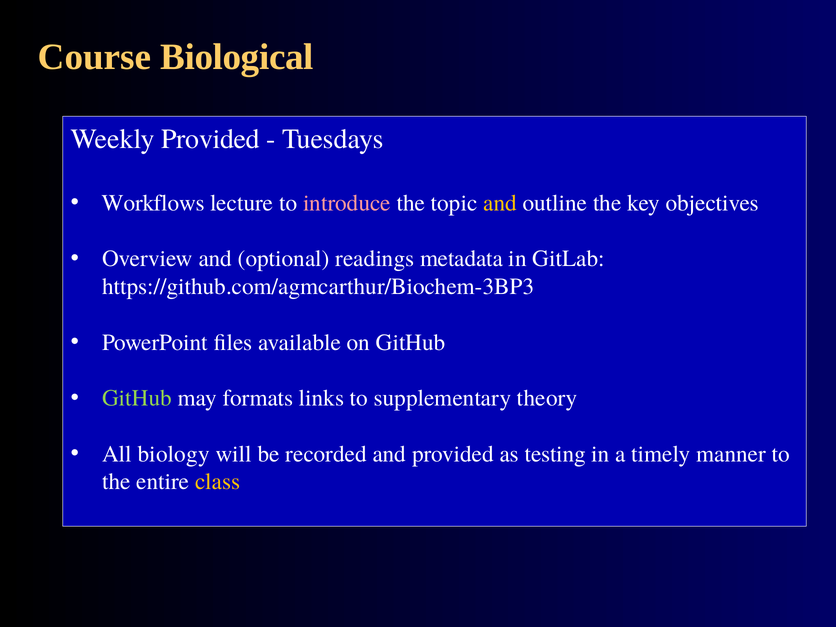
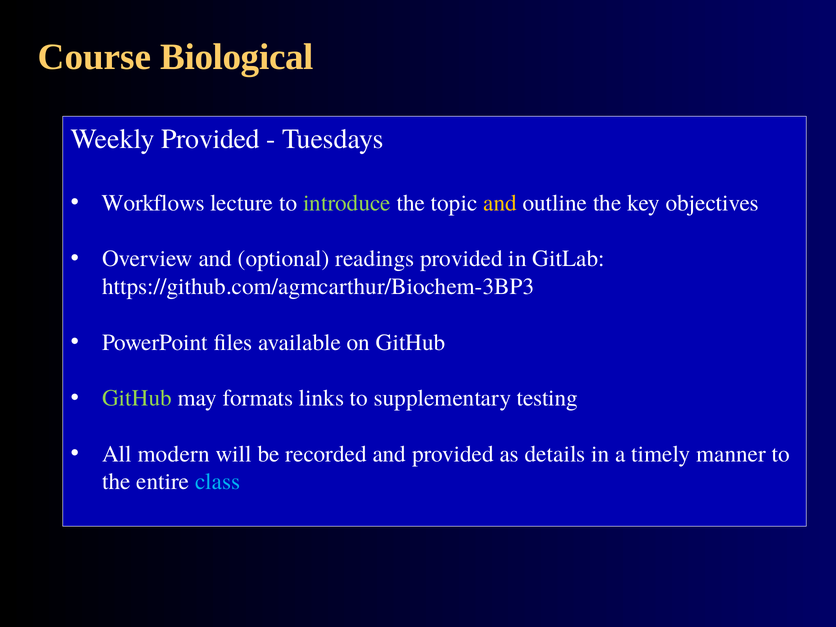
introduce colour: pink -> light green (347, 203)
readings metadata: metadata -> provided (461, 259)
theory: theory -> testing (547, 398)
biology: biology -> modern (174, 454)
testing: testing -> details (555, 454)
class colour: yellow -> light blue (218, 482)
